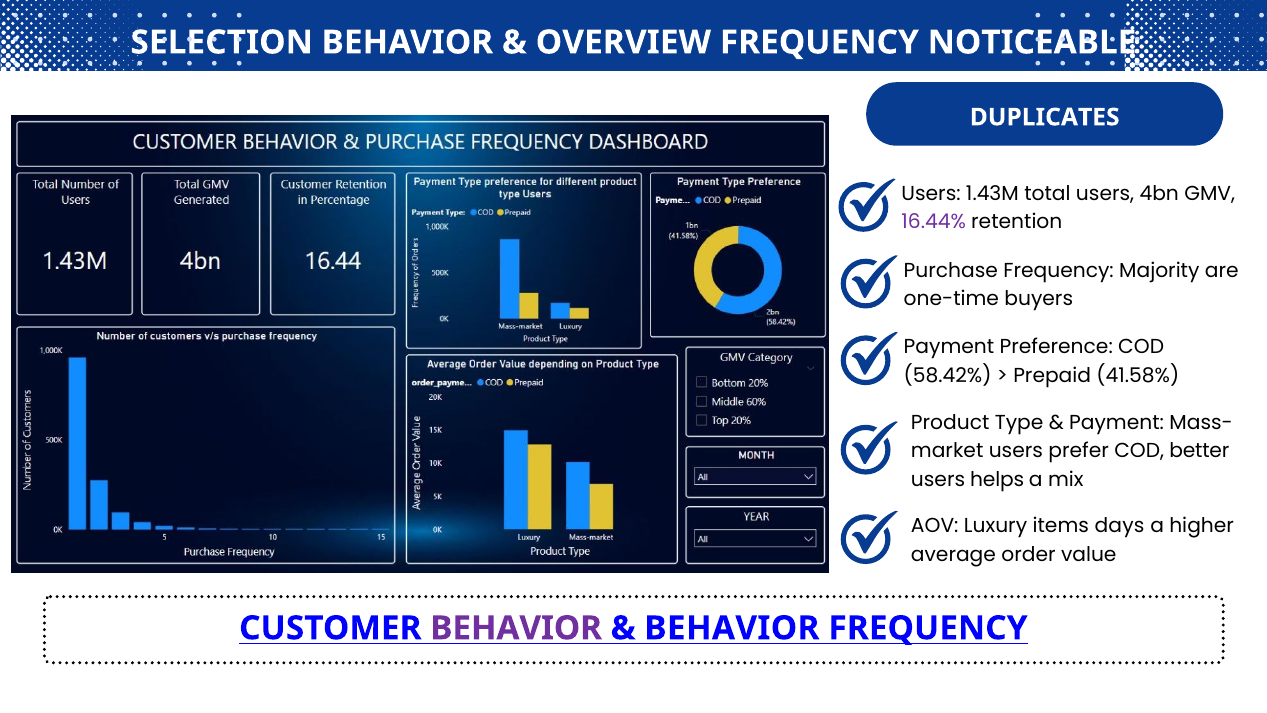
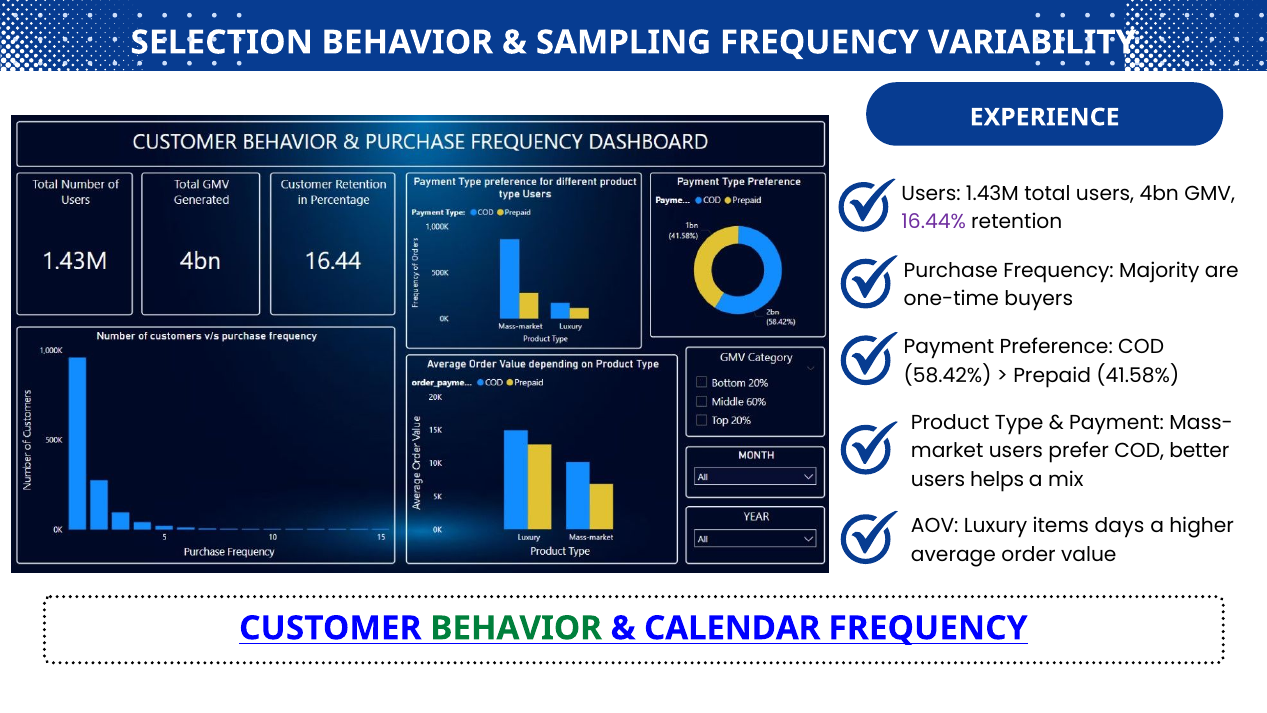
OVERVIEW: OVERVIEW -> SAMPLING (624, 42)
NOTICEABLE: NOTICEABLE -> VARIABILITY (1032, 42)
DUPLICATES: DUPLICATES -> EXPERIENCE (1045, 117)
BEHAVIOR colour: purple -> green (516, 628)
BEHAVIOR: BEHAVIOR -> CALENDAR (732, 628)
